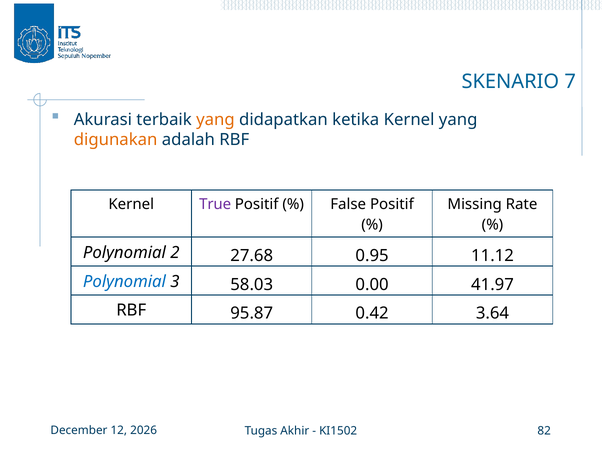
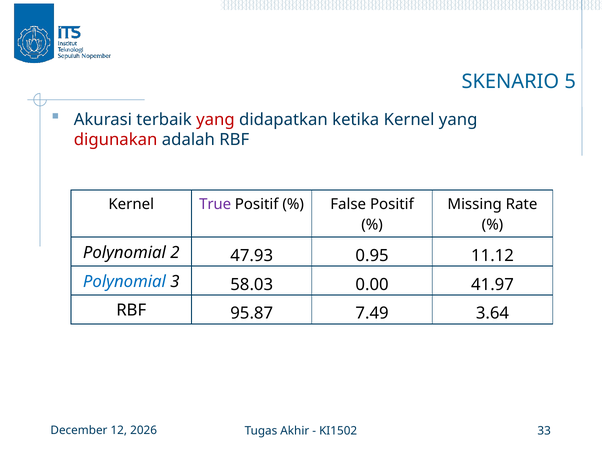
7: 7 -> 5 (570, 82)
yang colour: orange -> red (215, 120)
digunakan colour: orange -> red (116, 140)
27.68: 27.68 -> 47.93 (252, 255)
0.42: 0.42 -> 7.49 (372, 313)
82: 82 -> 33 (544, 430)
